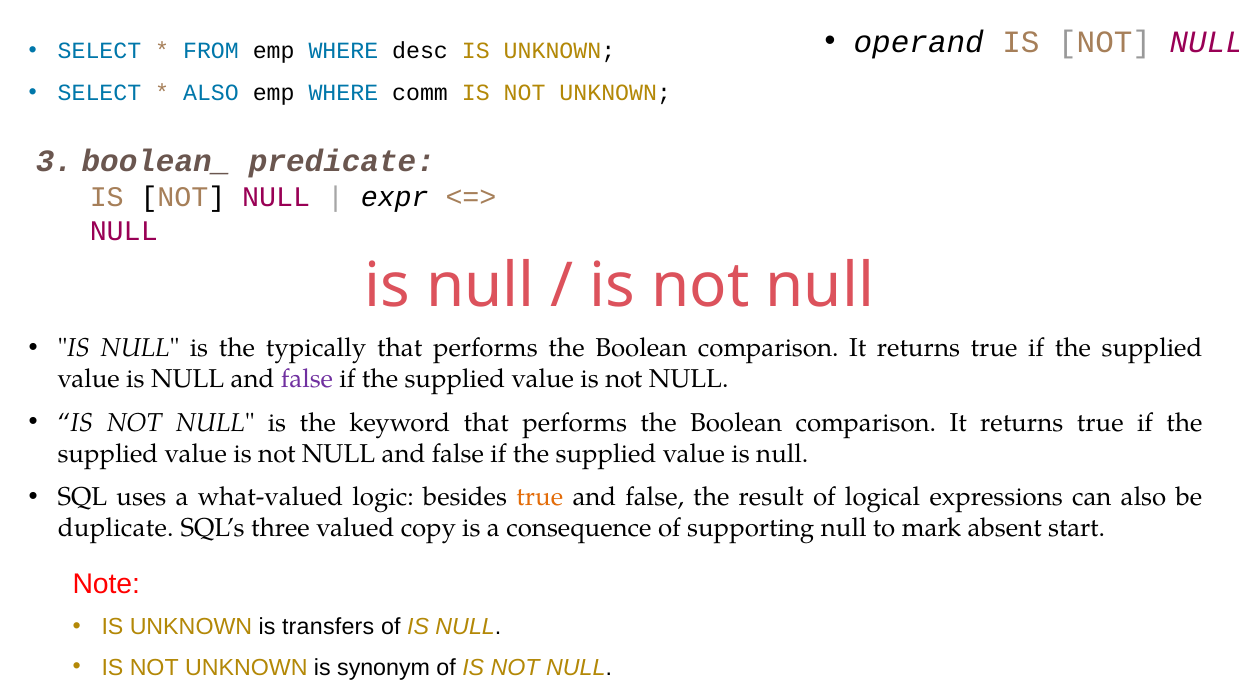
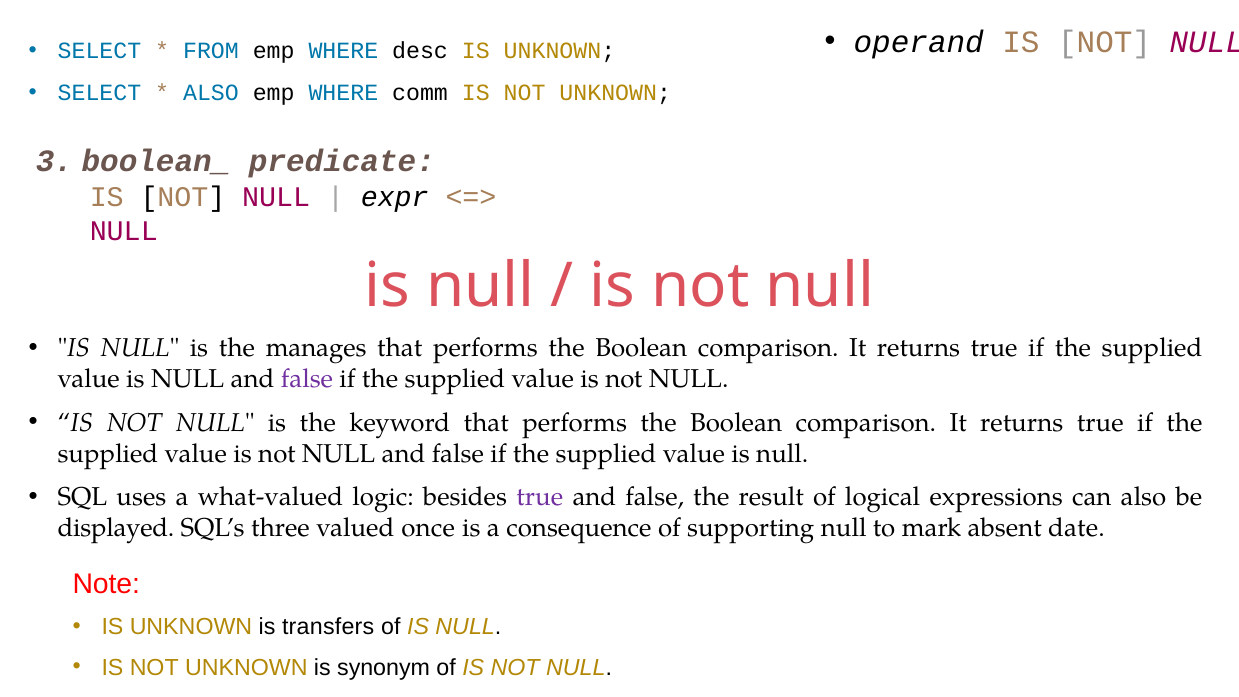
typically: typically -> manages (316, 348)
true colour: orange -> purple (540, 497)
duplicate: duplicate -> displayed (116, 528)
copy: copy -> once (428, 528)
start: start -> date (1076, 528)
